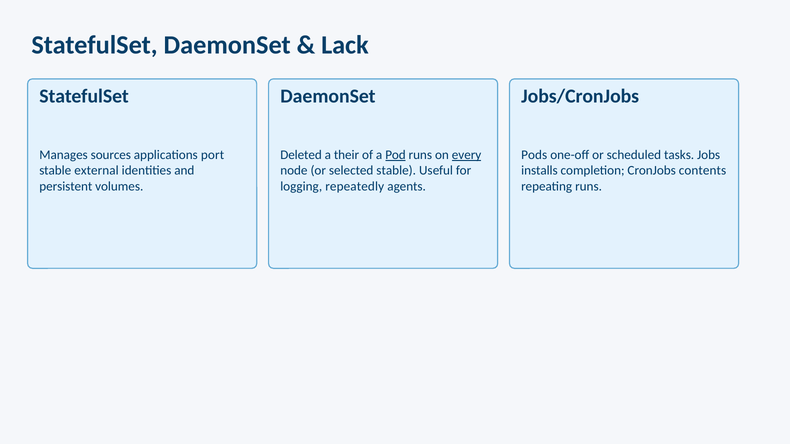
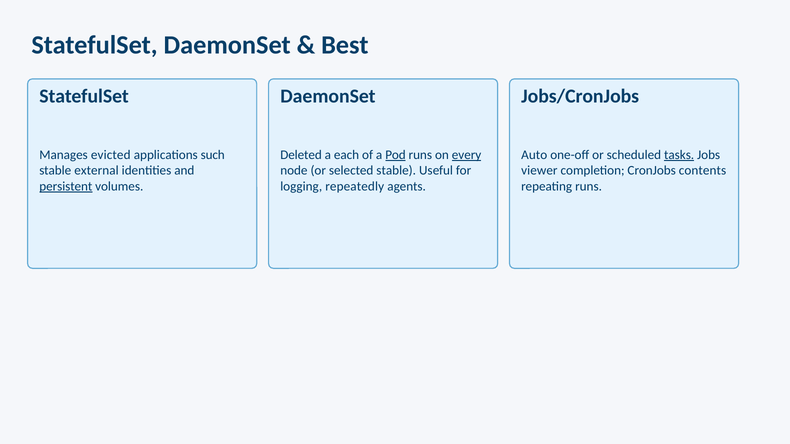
Lack: Lack -> Best (345, 45)
sources: sources -> evicted (111, 155)
port: port -> such (213, 155)
their: their -> each (346, 155)
Pods: Pods -> Auto (534, 155)
tasks underline: none -> present (679, 155)
installs: installs -> viewer (539, 171)
persistent underline: none -> present (66, 187)
